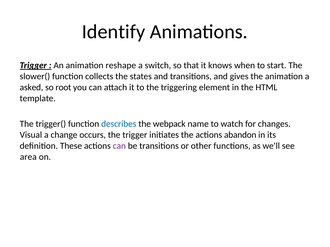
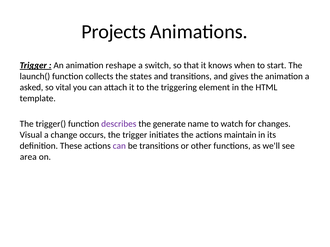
Identify: Identify -> Projects (114, 32)
slower(: slower( -> launch( (35, 77)
root: root -> vital (63, 88)
describes colour: blue -> purple (119, 124)
webpack: webpack -> generate (169, 124)
abandon: abandon -> maintain (240, 135)
